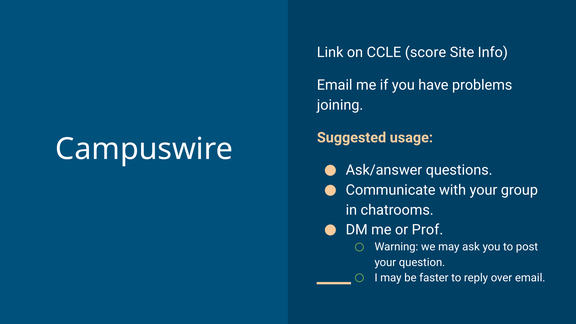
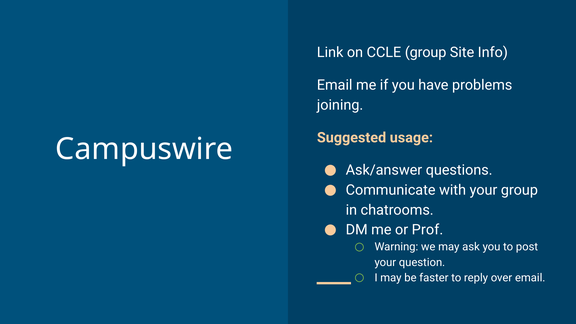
CCLE score: score -> group (426, 52)
